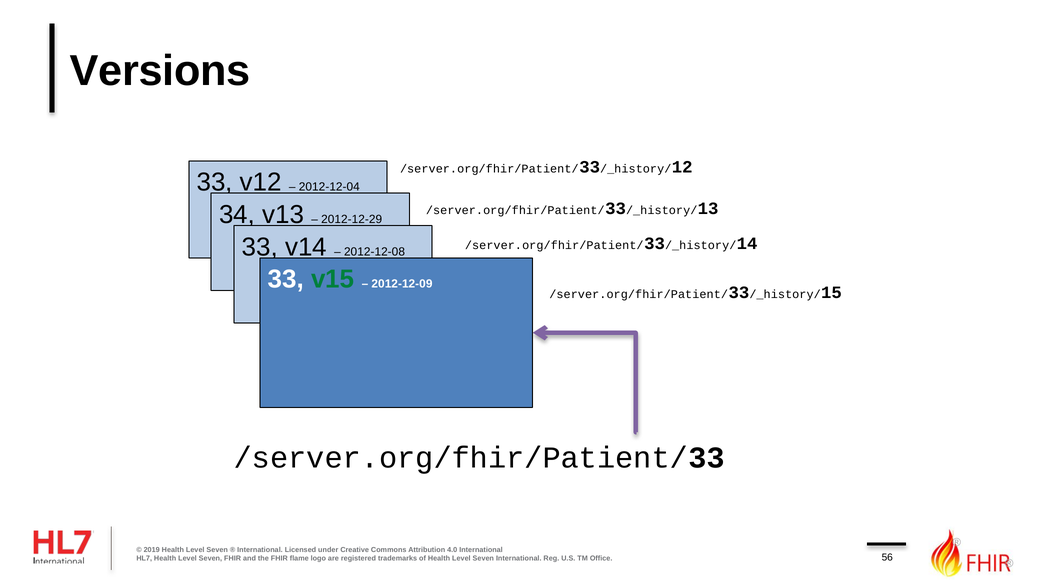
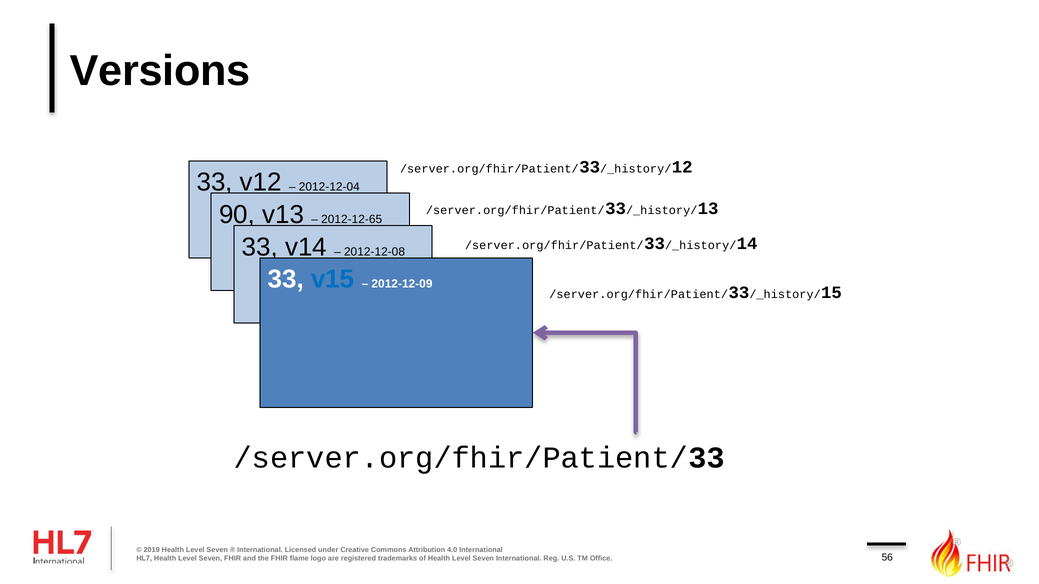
34: 34 -> 90 (237, 215)
2012-12-29: 2012-12-29 -> 2012-12-65 (352, 219)
v15 colour: green -> blue (333, 280)
